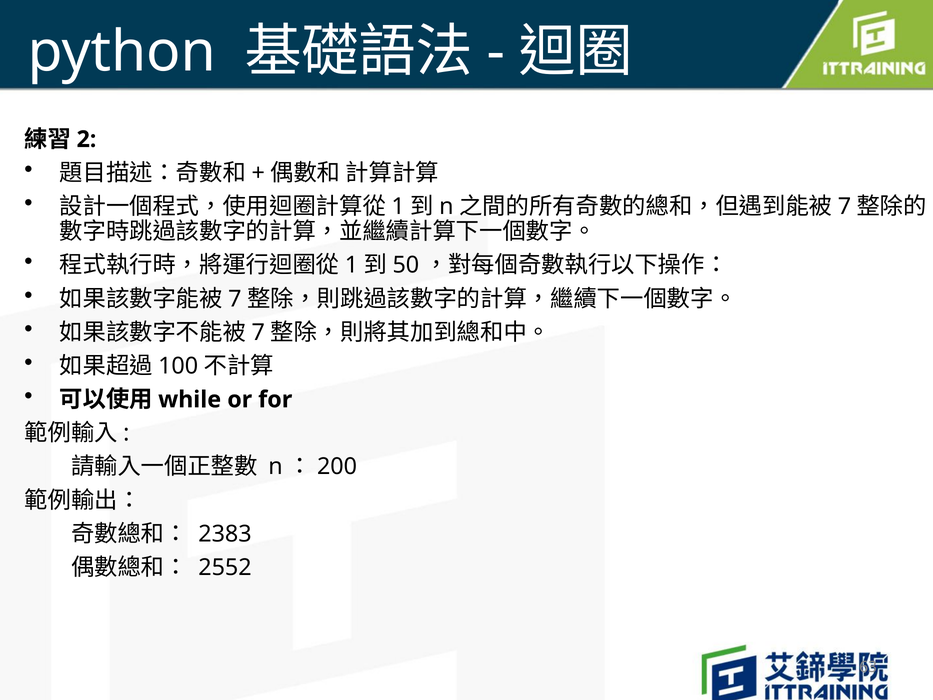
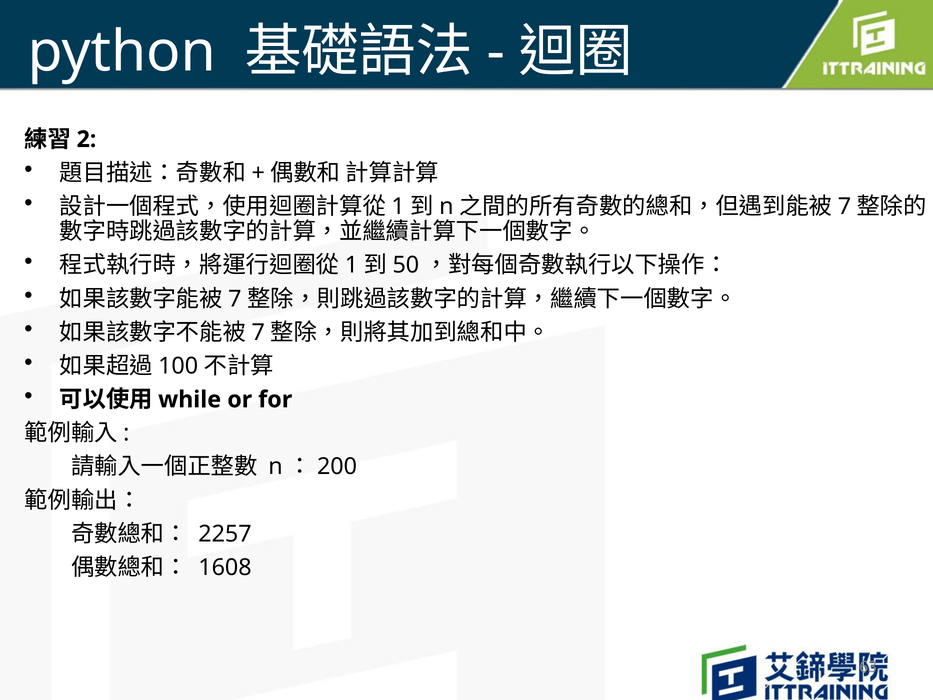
2383: 2383 -> 2257 (225, 534)
2552: 2552 -> 1608 (225, 567)
